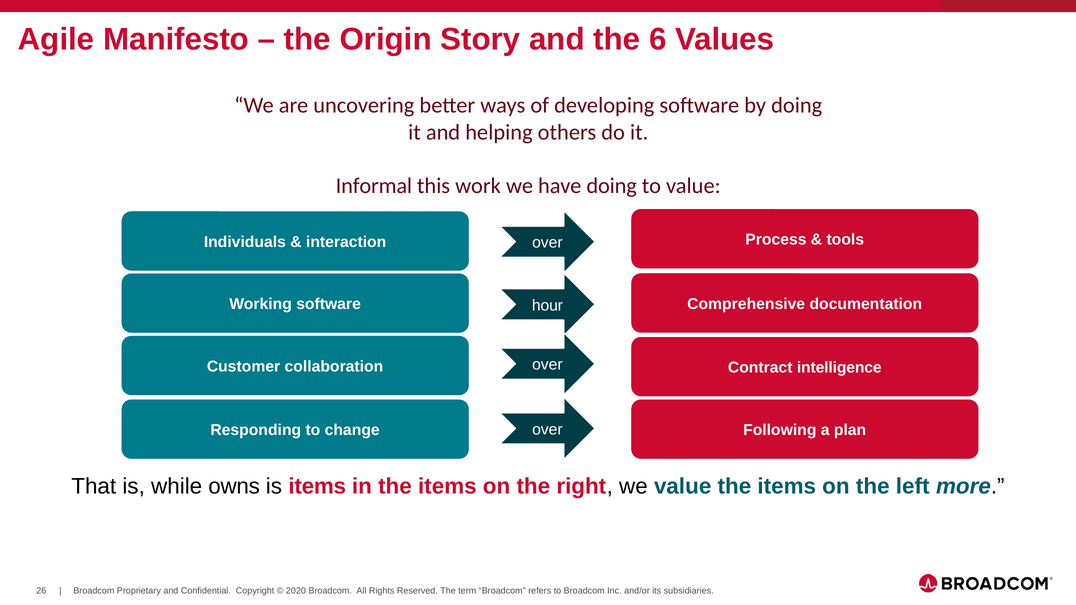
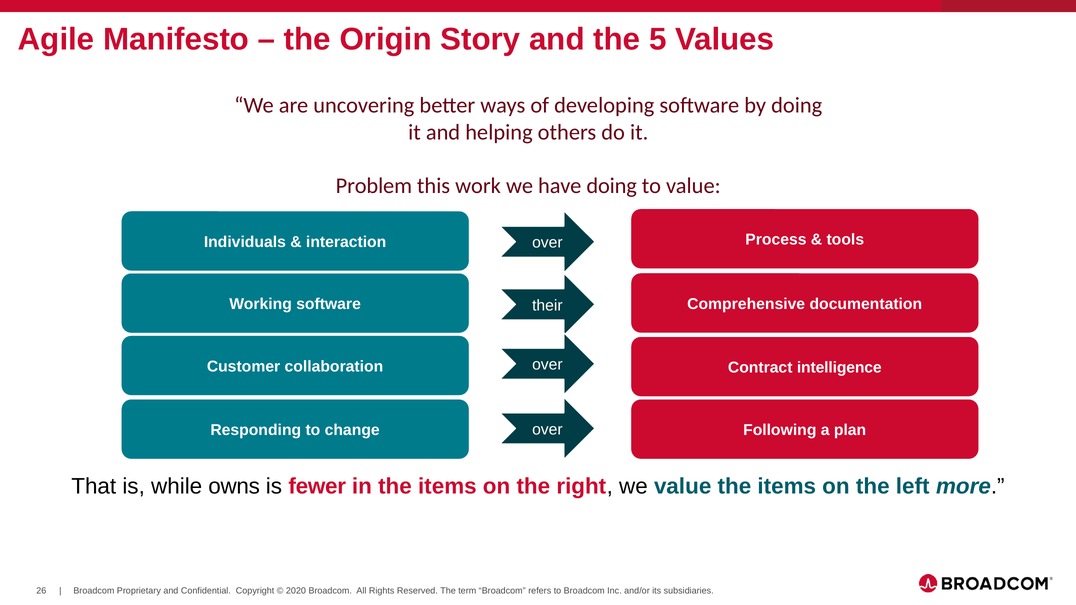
6: 6 -> 5 (658, 39)
Informal: Informal -> Problem (374, 186)
hour: hour -> their (547, 306)
is items: items -> fewer (317, 486)
